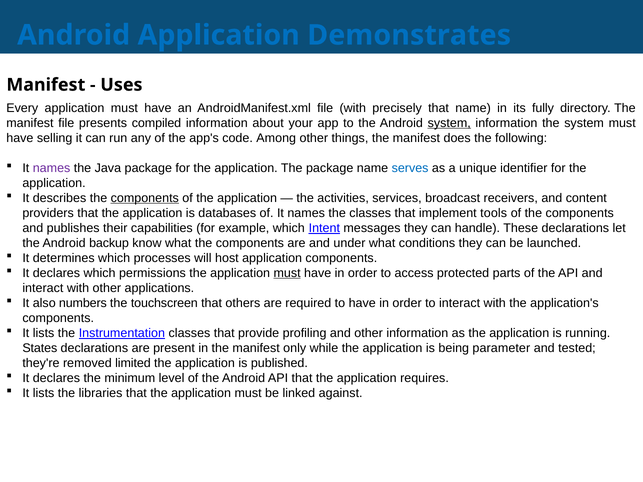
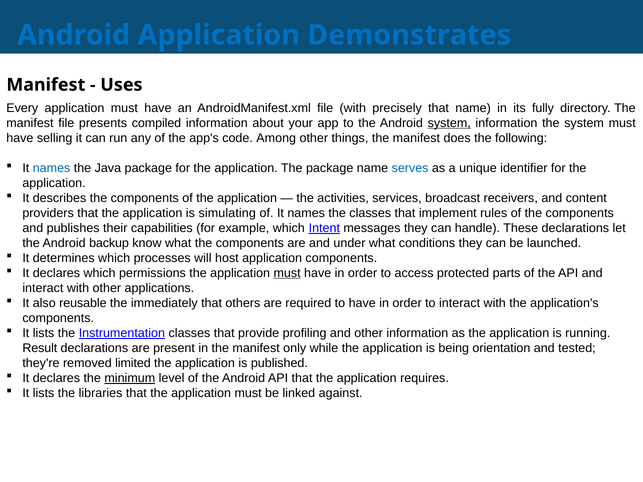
names colour: purple -> blue (52, 168)
components underline: present -> none (145, 198)
databases: databases -> simulating (227, 213)
tools: tools -> rules (494, 213)
numbers: numbers -> reusable (83, 303)
touchscreen: touchscreen -> immediately (164, 303)
States: States -> Result (40, 348)
parameter: parameter -> orientation (501, 348)
minimum underline: none -> present (130, 378)
